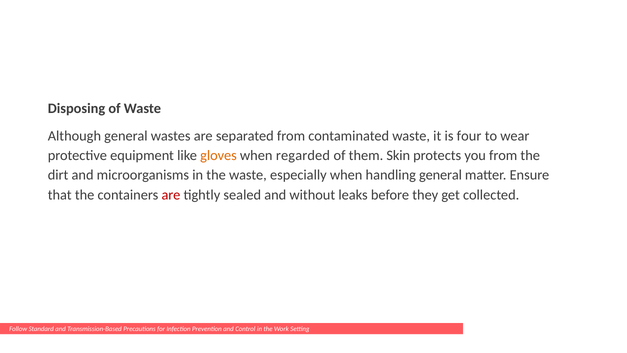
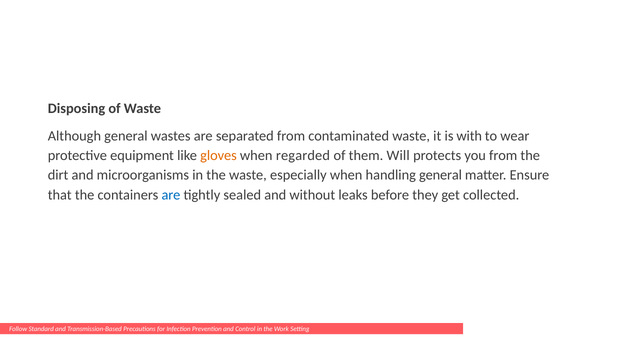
four: four -> with (469, 136)
Skin: Skin -> Will (398, 155)
are colour: red -> blue (171, 195)
